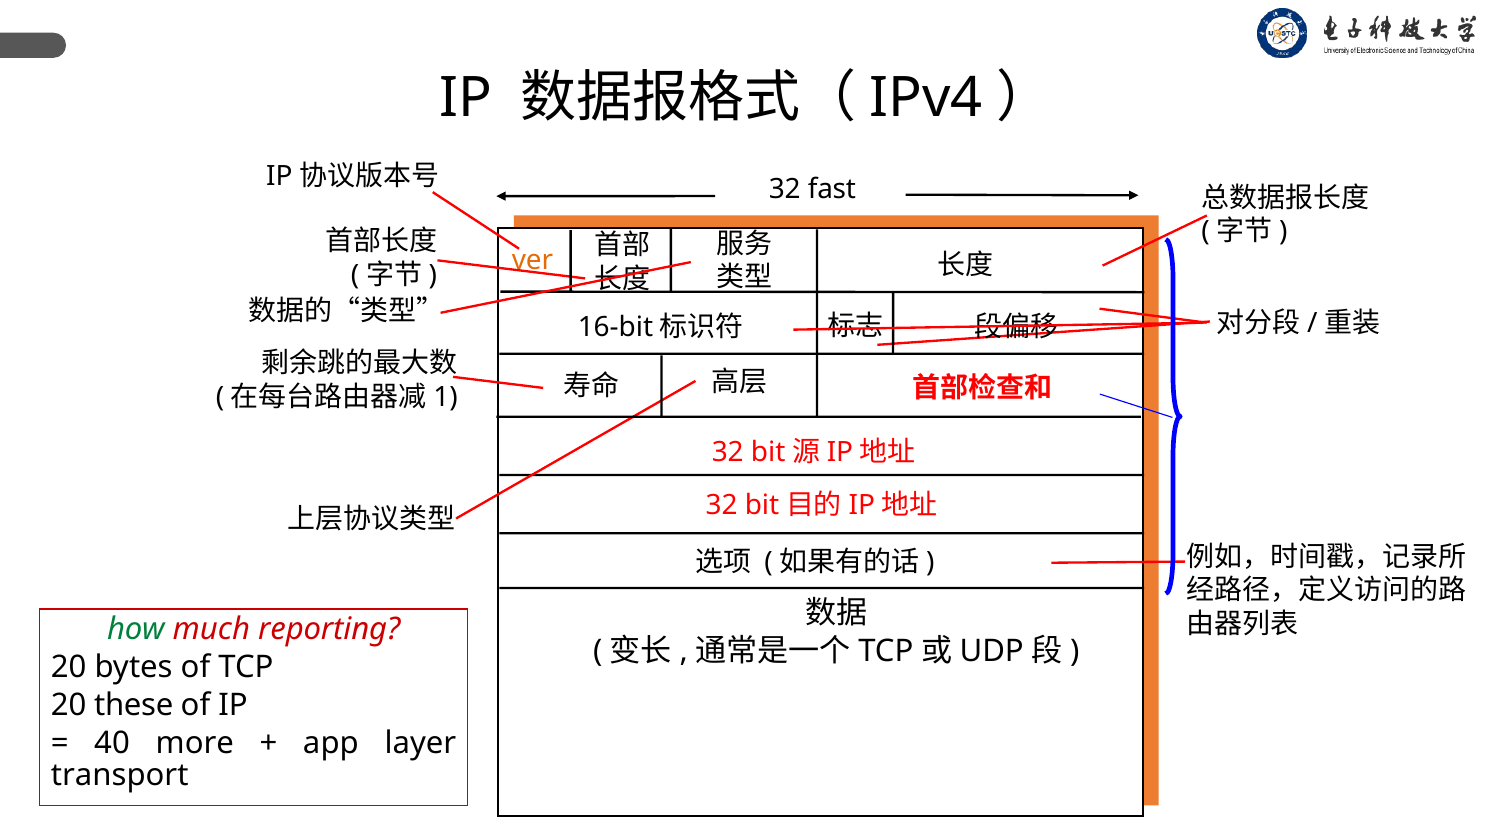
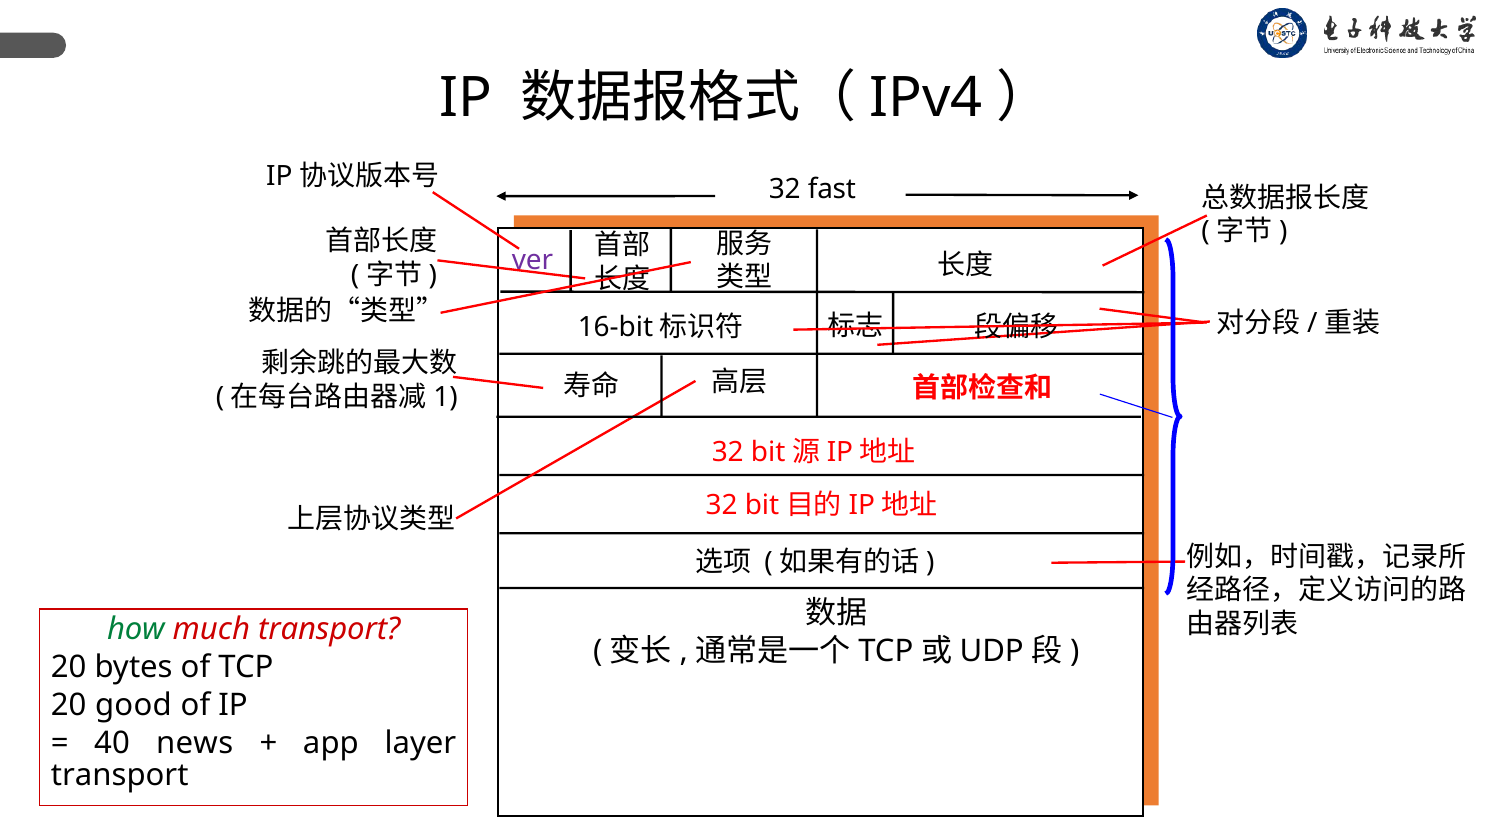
ver colour: orange -> purple (533, 261)
much reporting: reporting -> transport (329, 630)
these: these -> good (133, 706)
more: more -> news (195, 744)
